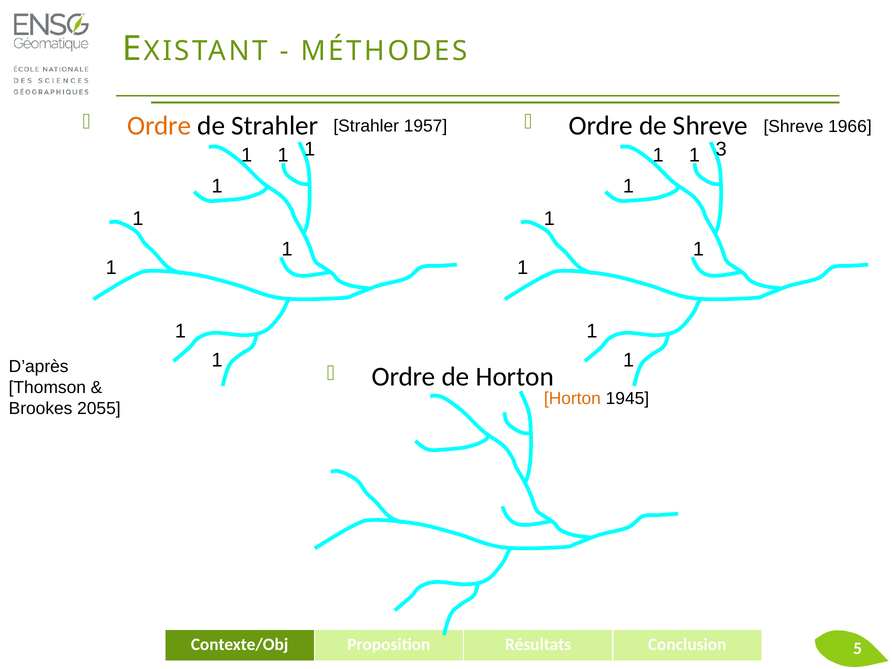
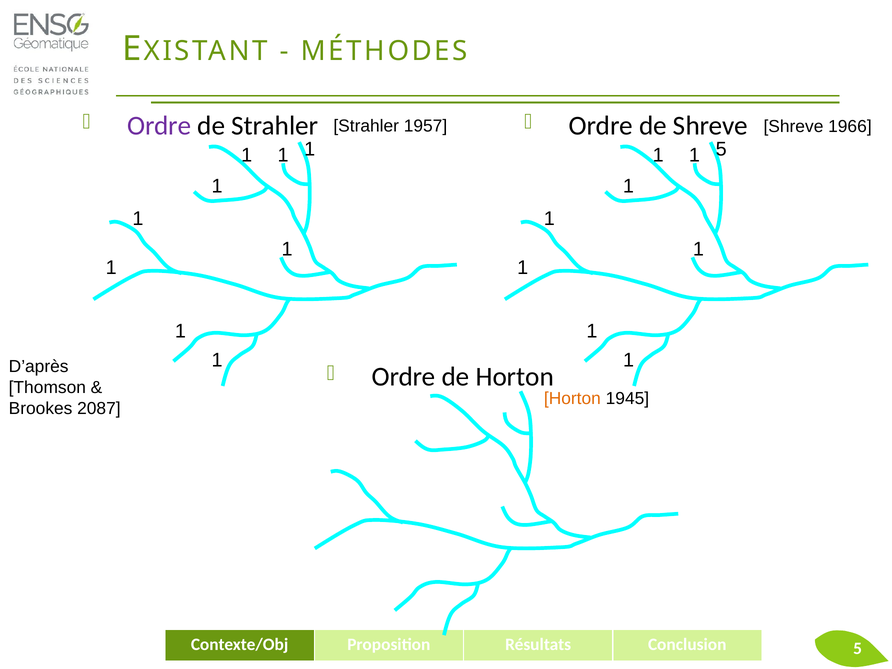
Ordre colour: orange -> purple (159, 126)
1 3: 3 -> 5 (721, 149)
2055: 2055 -> 2087 (99, 408)
